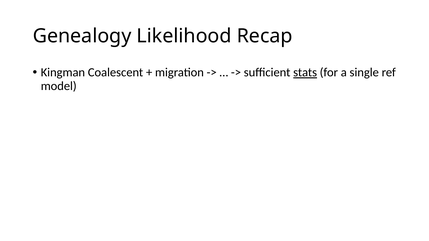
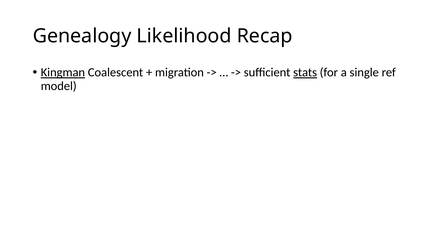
Kingman underline: none -> present (63, 73)
